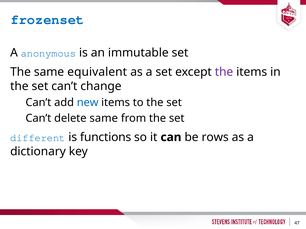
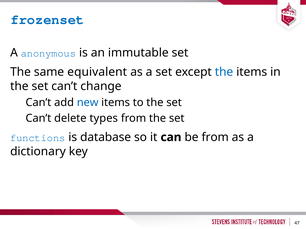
the colour: purple -> blue (224, 72)
delete same: same -> types (104, 119)
different: different -> functions (38, 138)
functions: functions -> database (106, 137)
be rows: rows -> from (215, 137)
